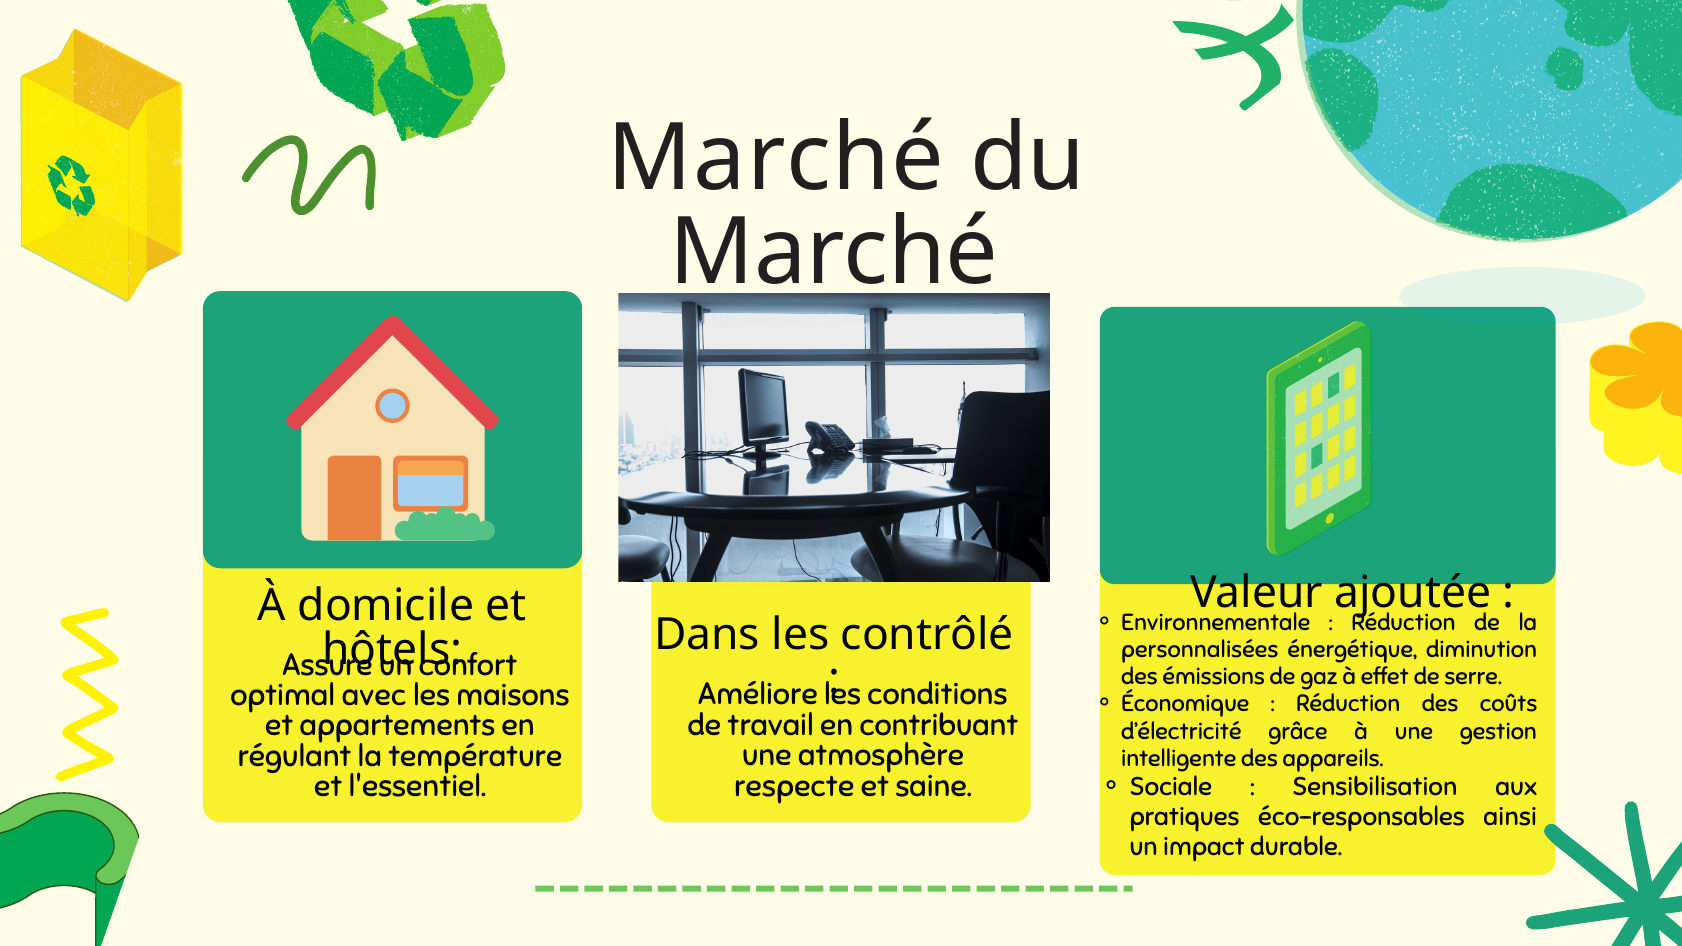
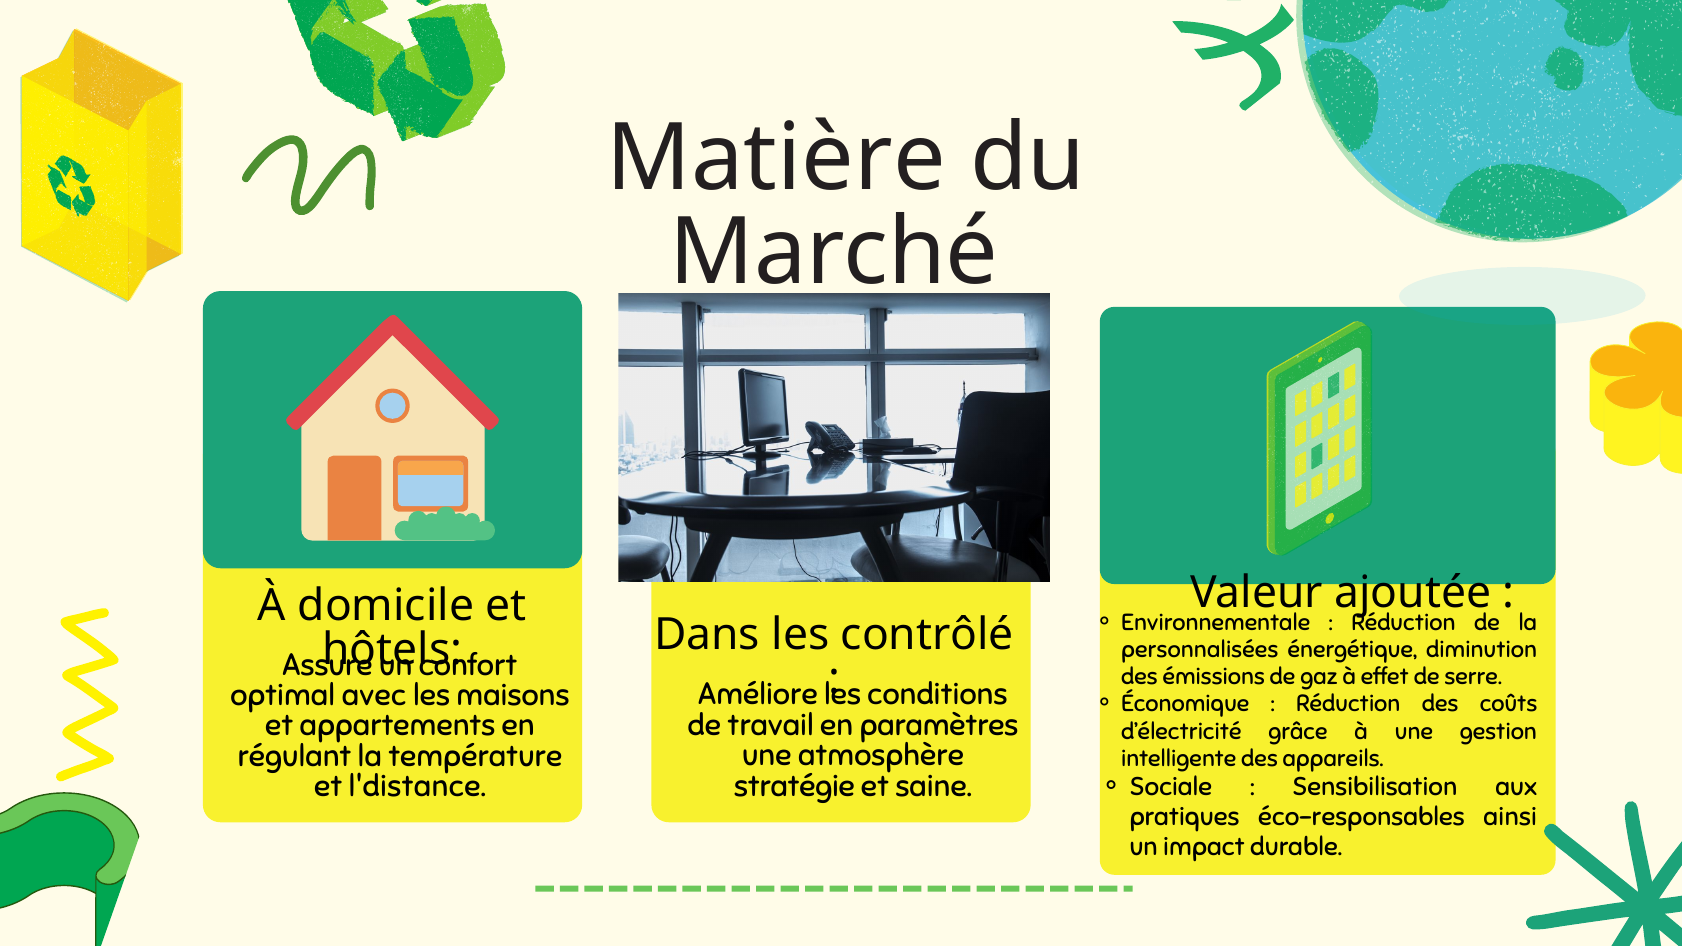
Marché: Marché -> Matière (776, 159)
contribuant: contribuant -> paramètres (939, 725)
respecte: respecte -> stratégie (794, 786)
l'essentiel: l'essentiel -> l'distance (417, 787)
